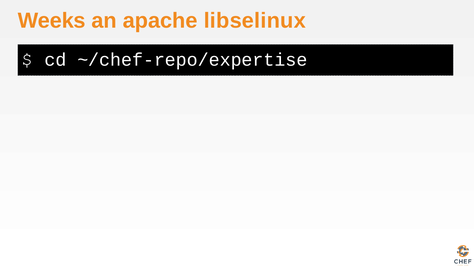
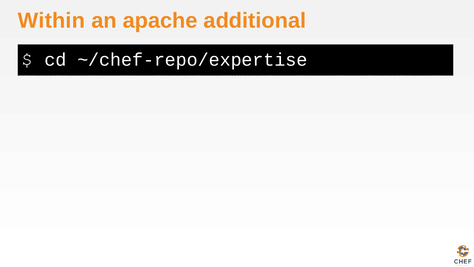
Weeks: Weeks -> Within (51, 20)
libselinux: libselinux -> additional (255, 20)
